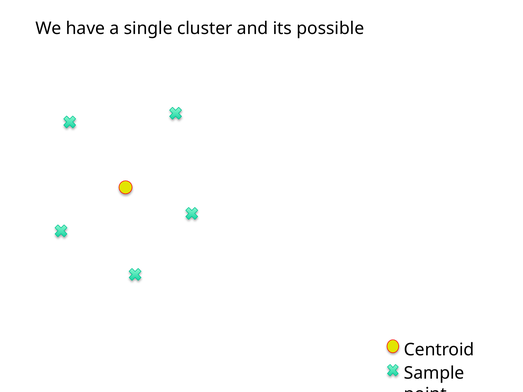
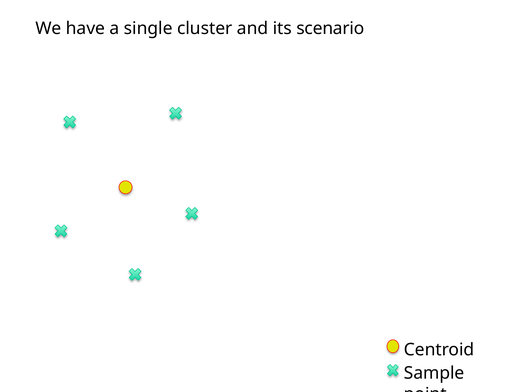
possible: possible -> scenario (330, 29)
